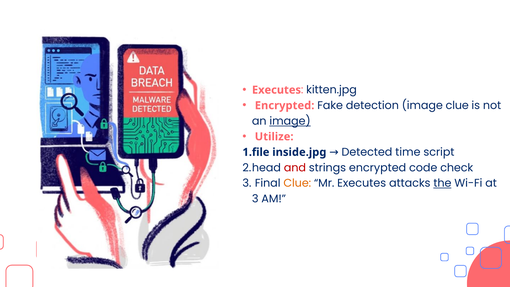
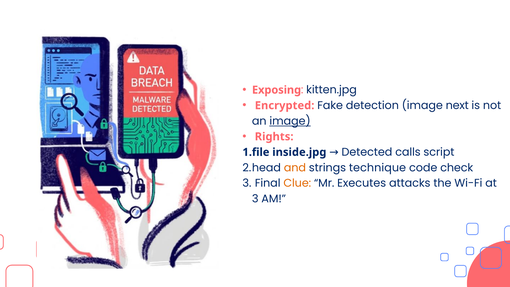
Executes: Executes -> Exposing (276, 90)
image clue: clue -> next (457, 105)
Utilize: Utilize -> Rights (274, 137)
time: time -> calls (408, 152)
and colour: red -> orange (295, 168)
strings encrypted: encrypted -> technique (378, 168)
the underline: present -> none (442, 183)
